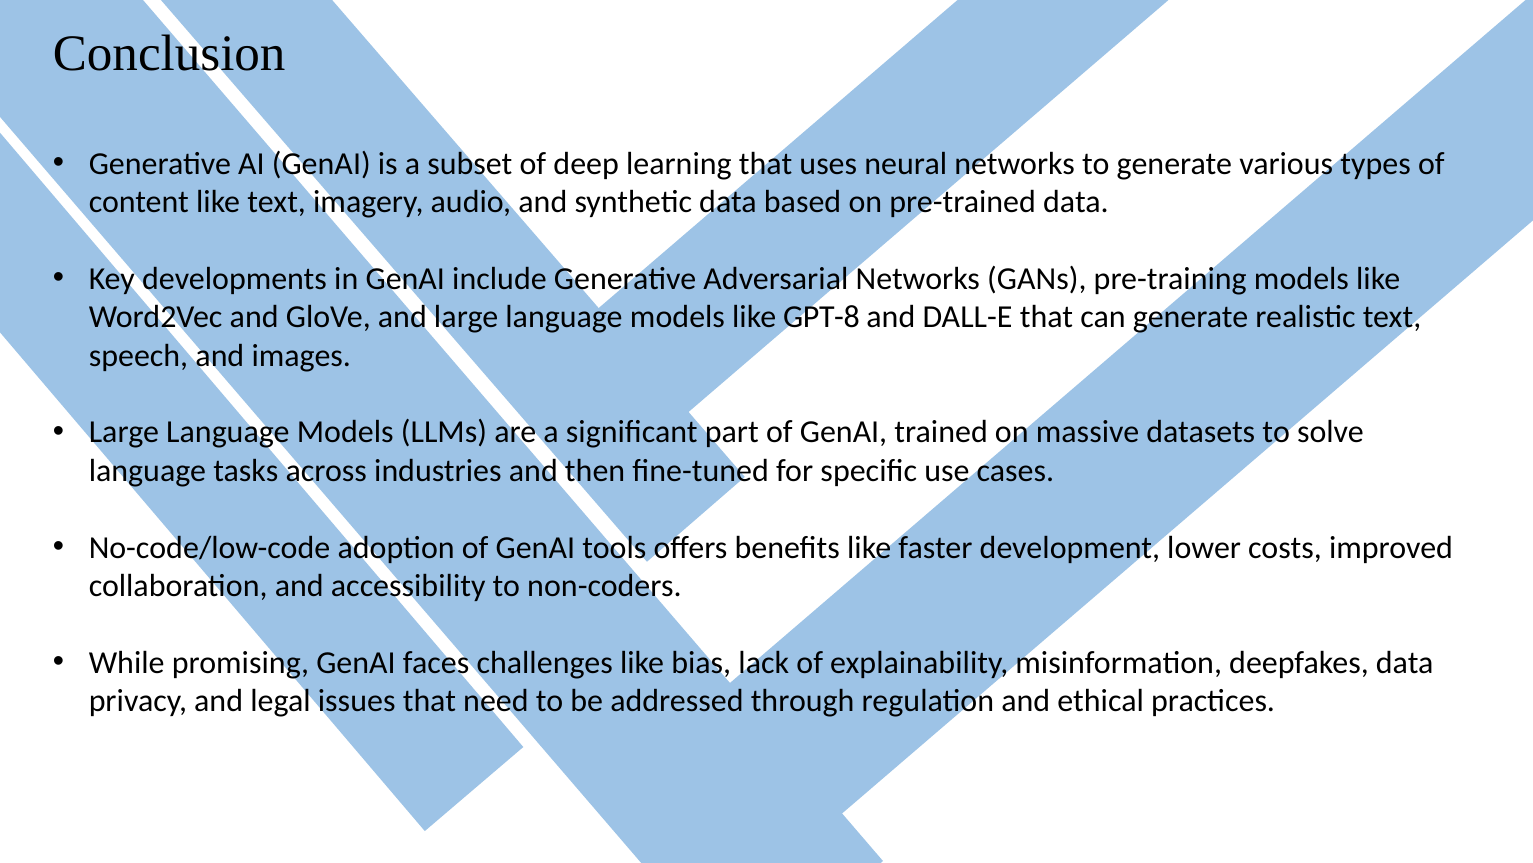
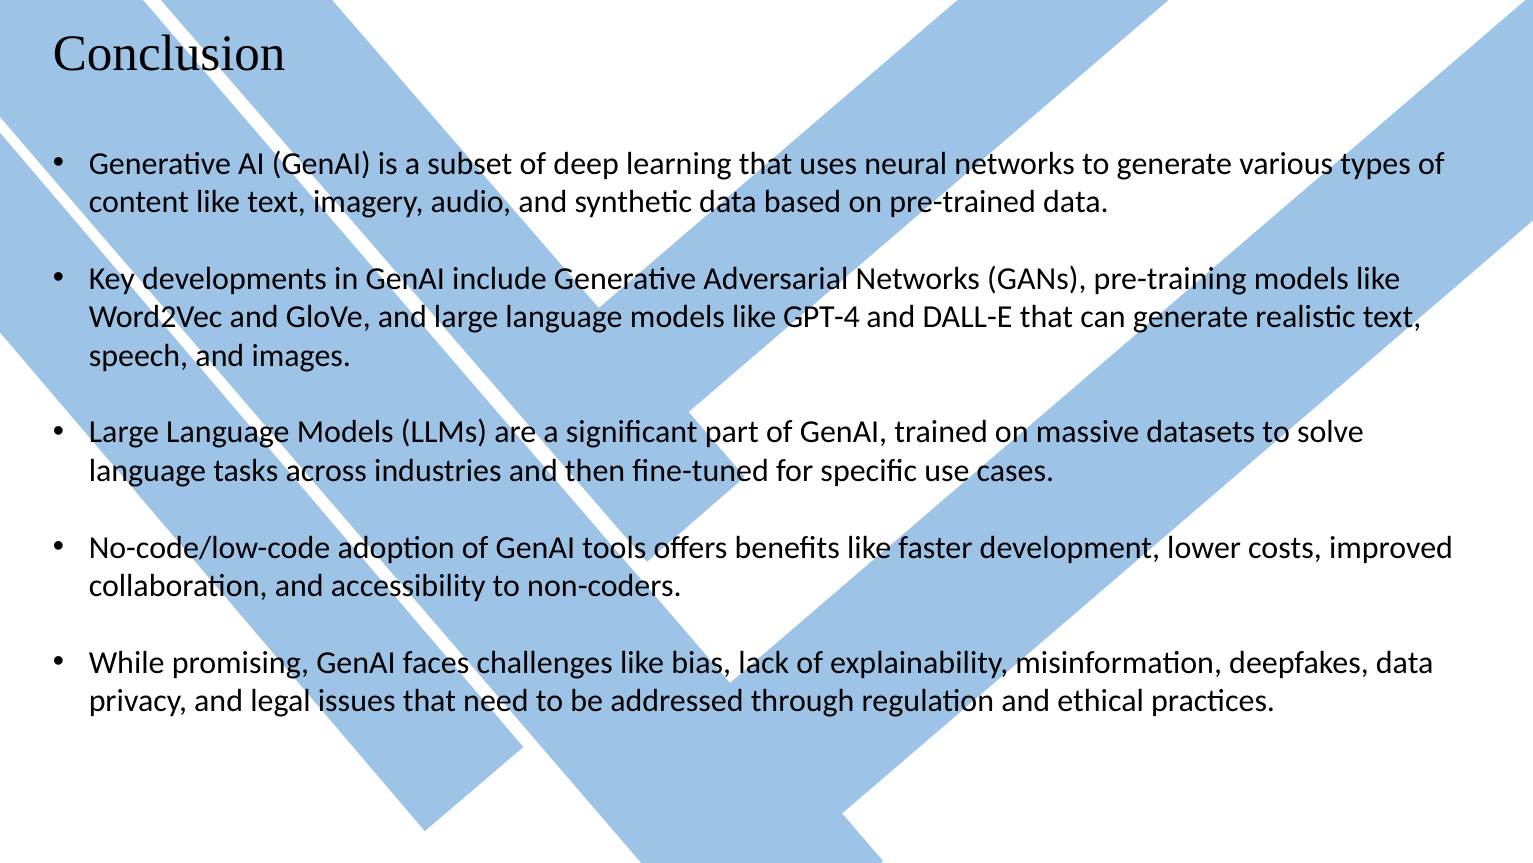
GPT-8: GPT-8 -> GPT-4 (821, 317)
